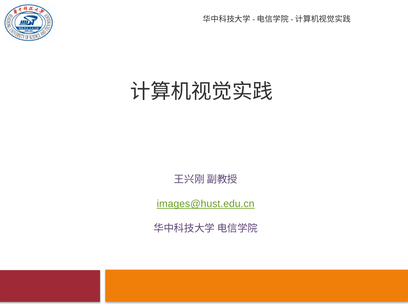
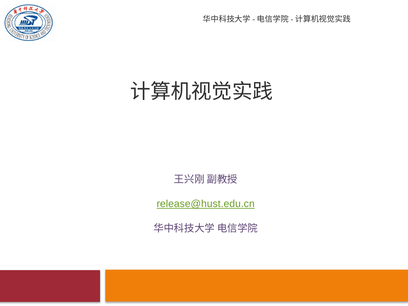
images@hust.edu.cn: images@hust.edu.cn -> release@hust.edu.cn (206, 204)
